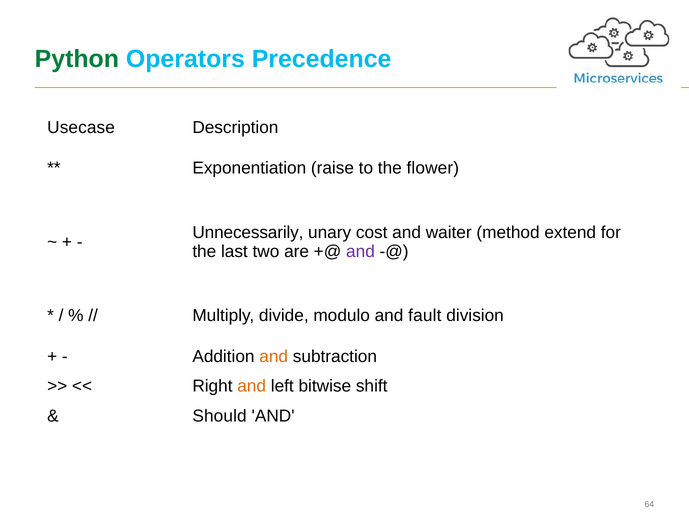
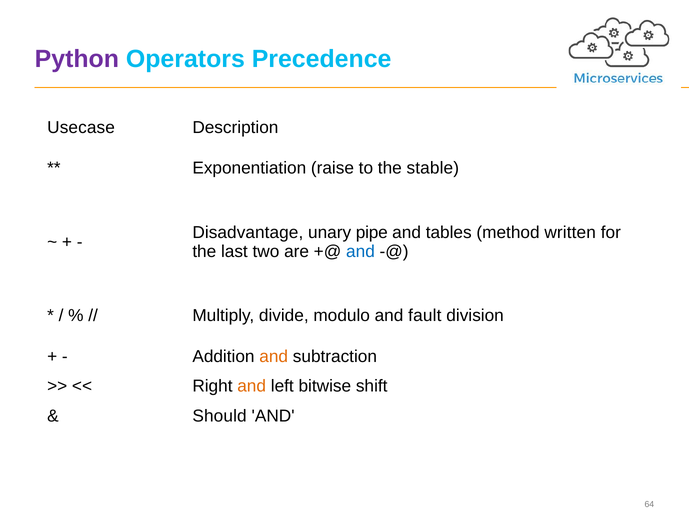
Python colour: green -> purple (77, 59)
flower: flower -> stable (433, 168)
Unnecessarily: Unnecessarily -> Disadvantage (248, 232)
cost: cost -> pipe (372, 232)
waiter: waiter -> tables (449, 232)
extend: extend -> written (570, 232)
and colour: purple -> blue (360, 252)
